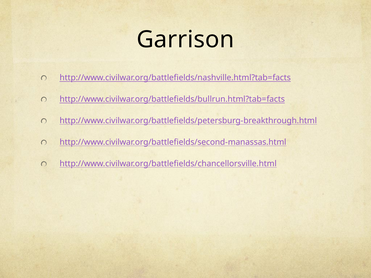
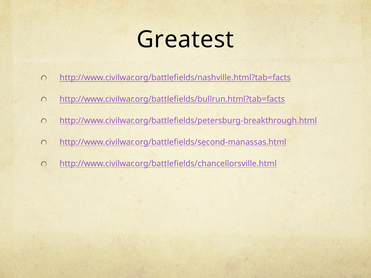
Garrison: Garrison -> Greatest (185, 40)
